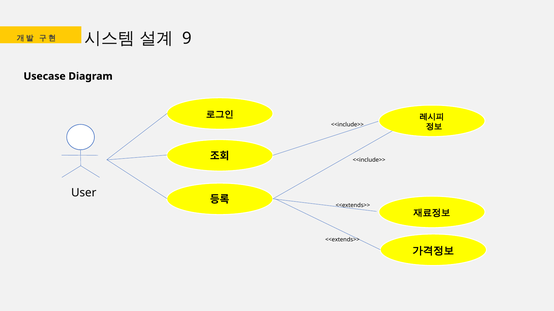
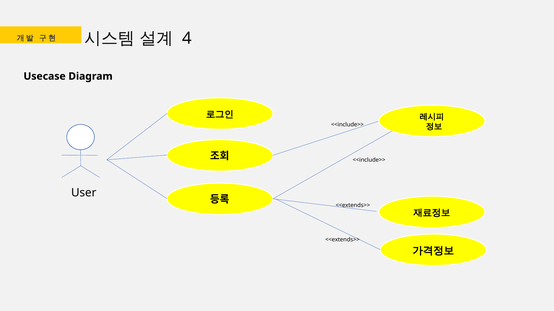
9: 9 -> 4 (187, 38)
